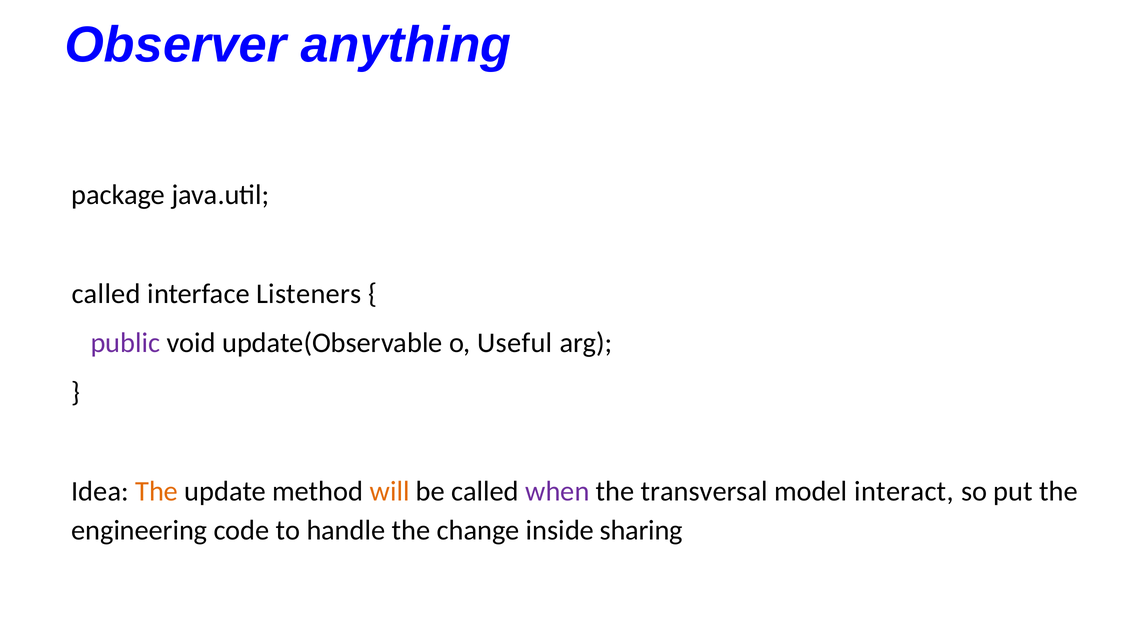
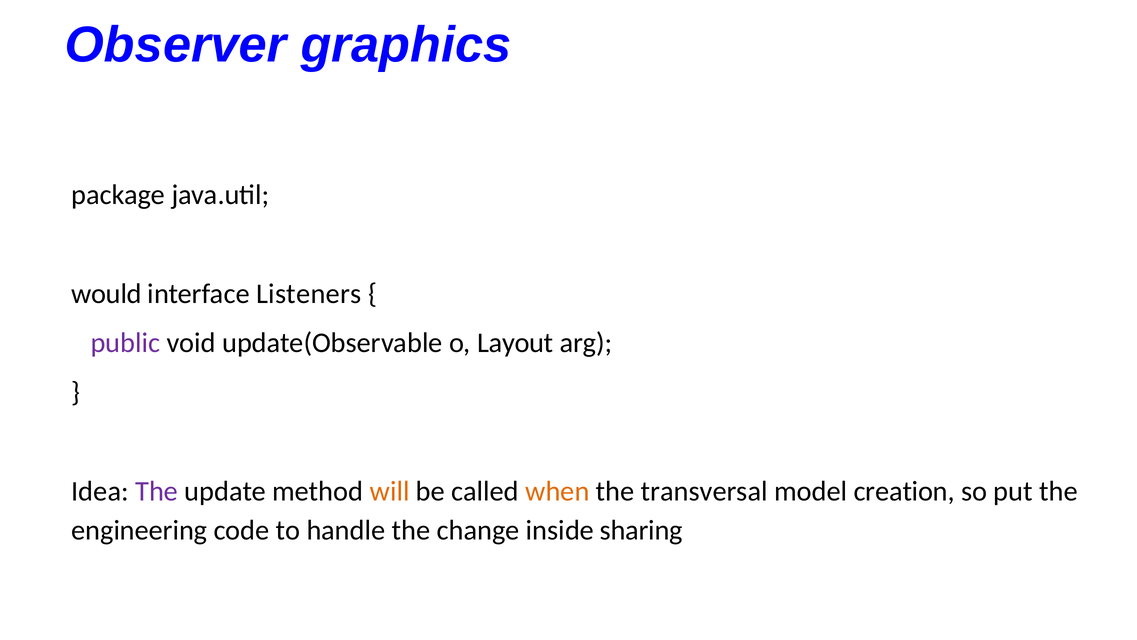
anything: anything -> graphics (406, 45)
called: called -> would (106, 294)
Useful: Useful -> Layout (515, 343)
The colour: orange -> purple (157, 491)
when colour: purple -> orange (557, 491)
interact: interact -> creation (904, 491)
